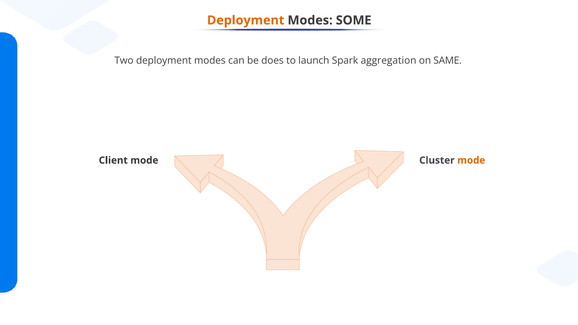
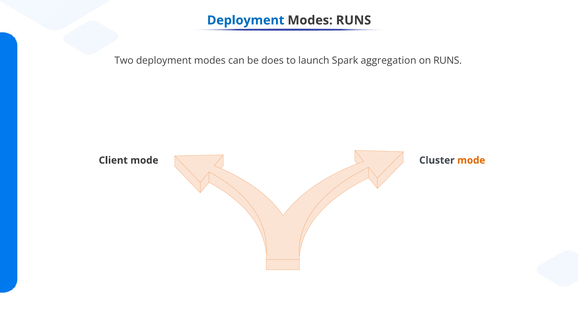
Deployment colour: orange -> blue (246, 20)
Modes SOME: SOME -> RUNS (354, 20)
on SAME: SAME -> RUNS (448, 60)
